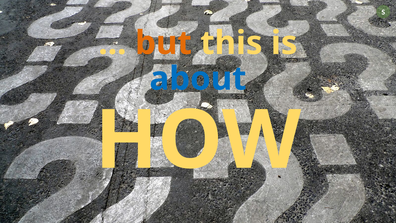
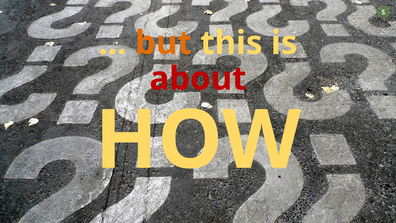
about colour: blue -> red (198, 79)
